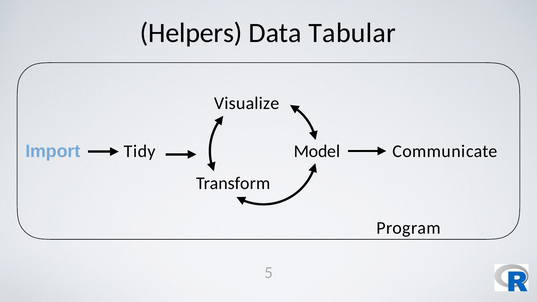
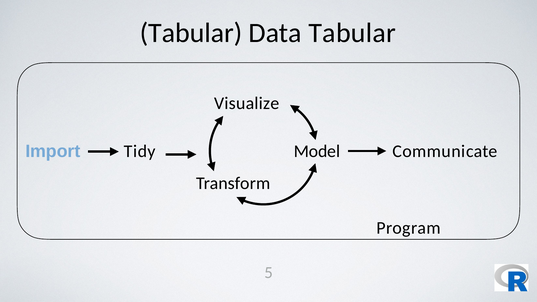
Helpers: Helpers -> Tabular (191, 33)
